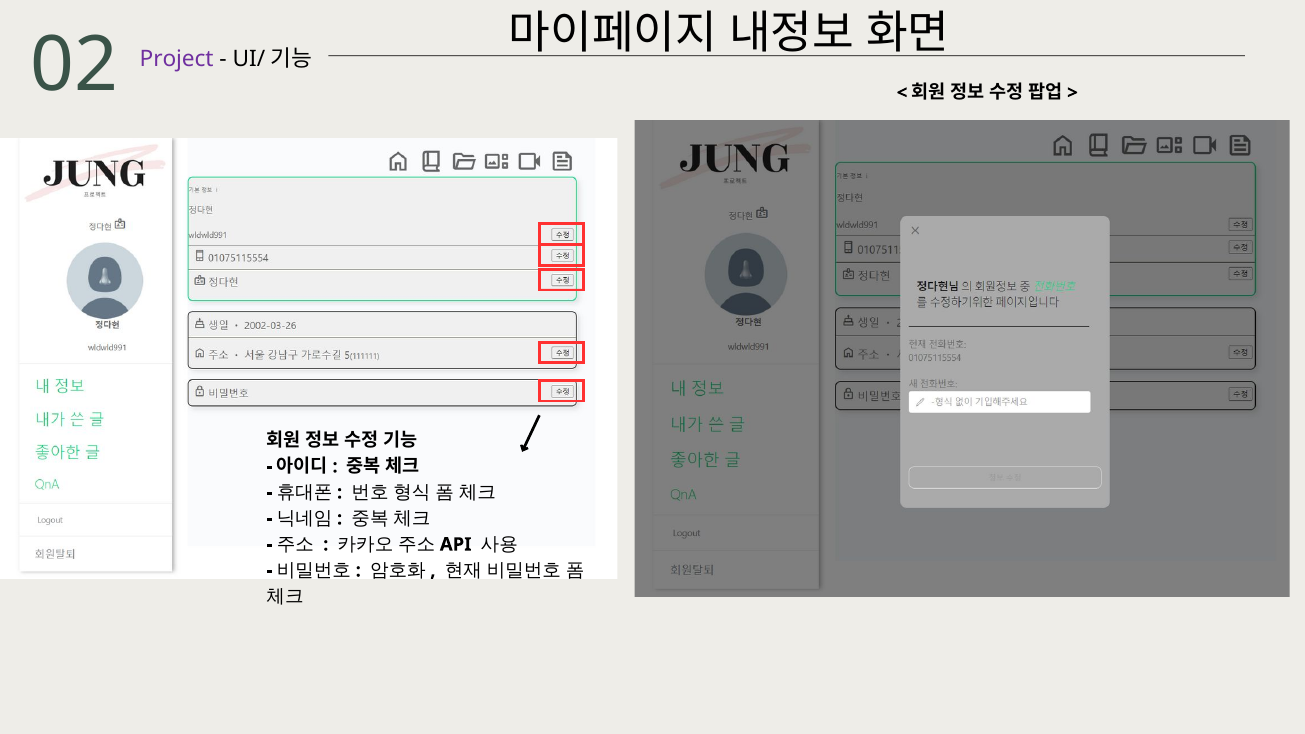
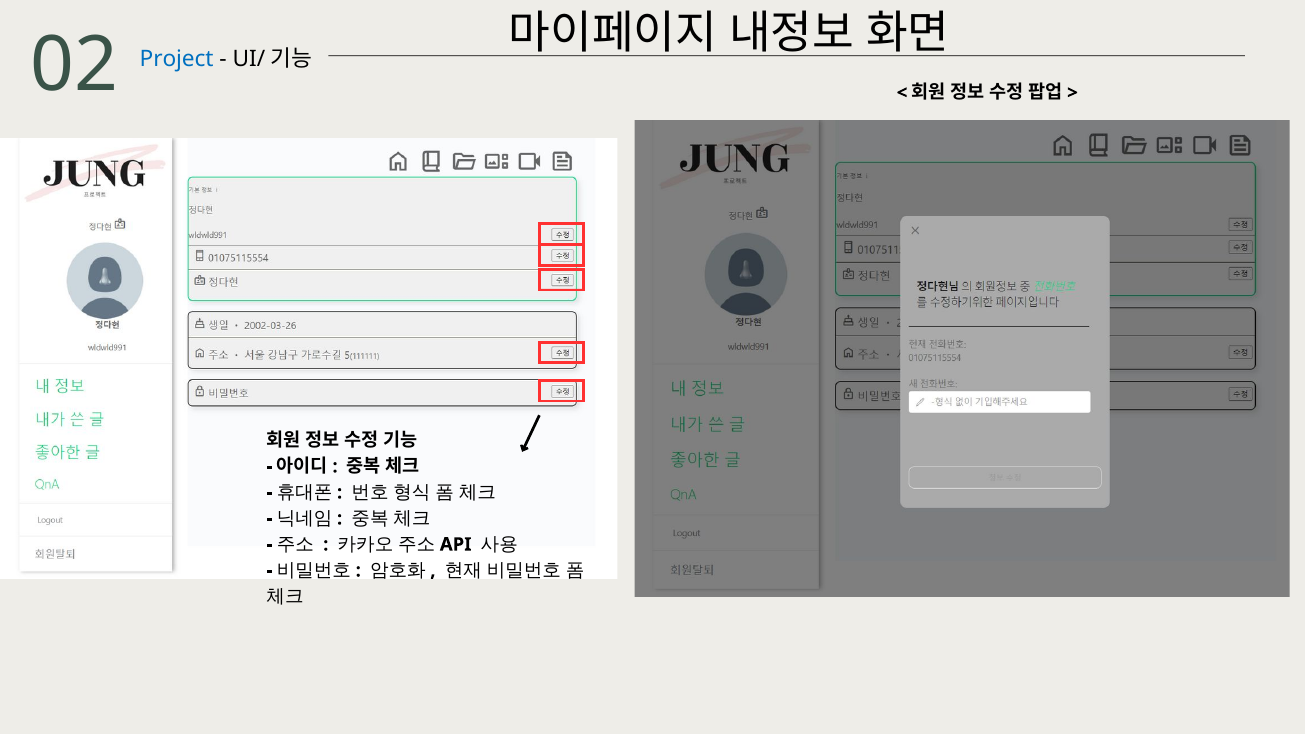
Project colour: purple -> blue (177, 59)
